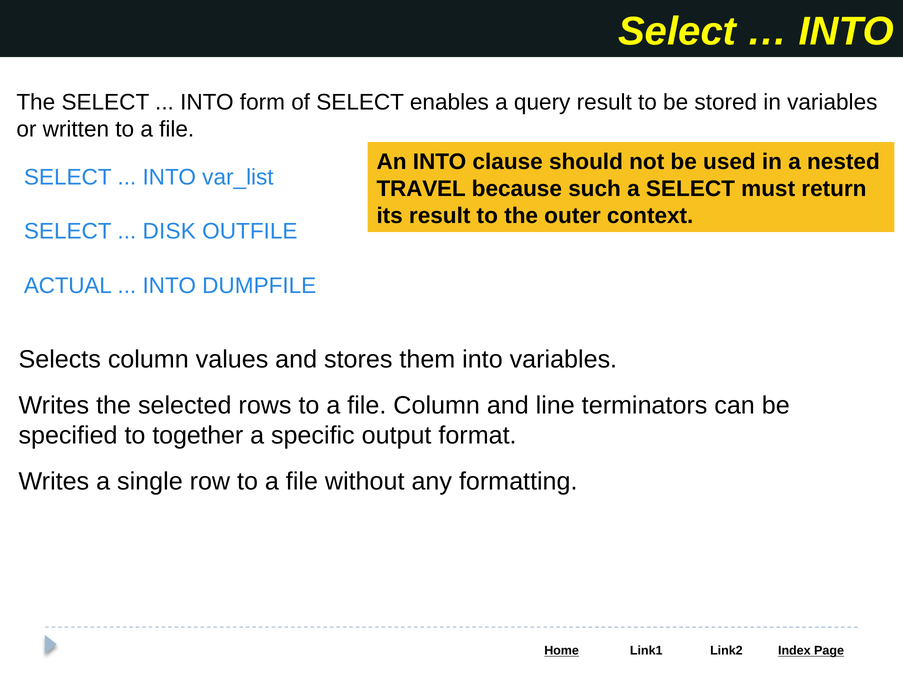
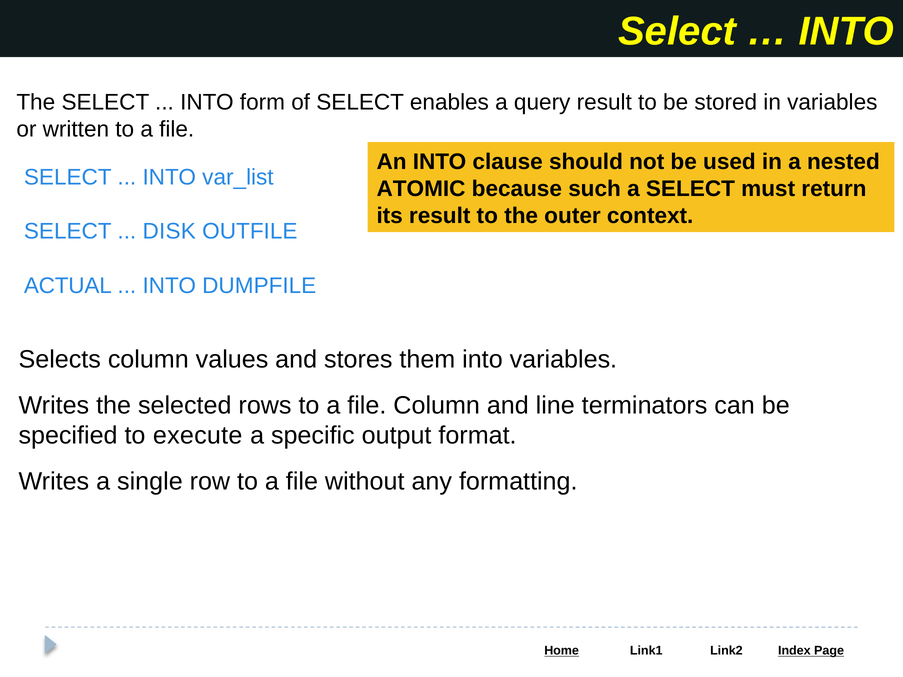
TRAVEL: TRAVEL -> ATOMIC (421, 189)
together: together -> execute (198, 436)
